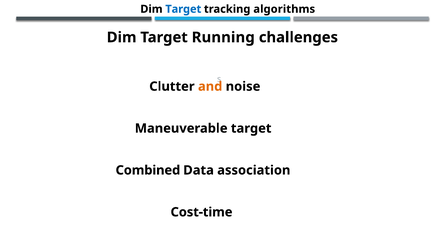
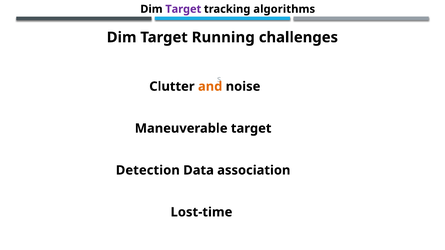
Target colour: blue -> purple (183, 9)
Combined: Combined -> Detection (148, 170)
Cost-time: Cost-time -> Lost-time (201, 212)
